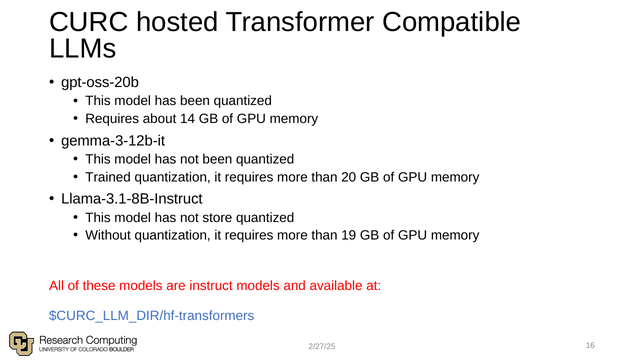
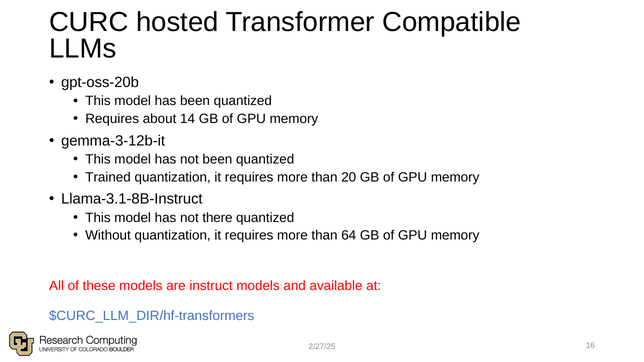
store: store -> there (217, 218)
19: 19 -> 64 (349, 236)
